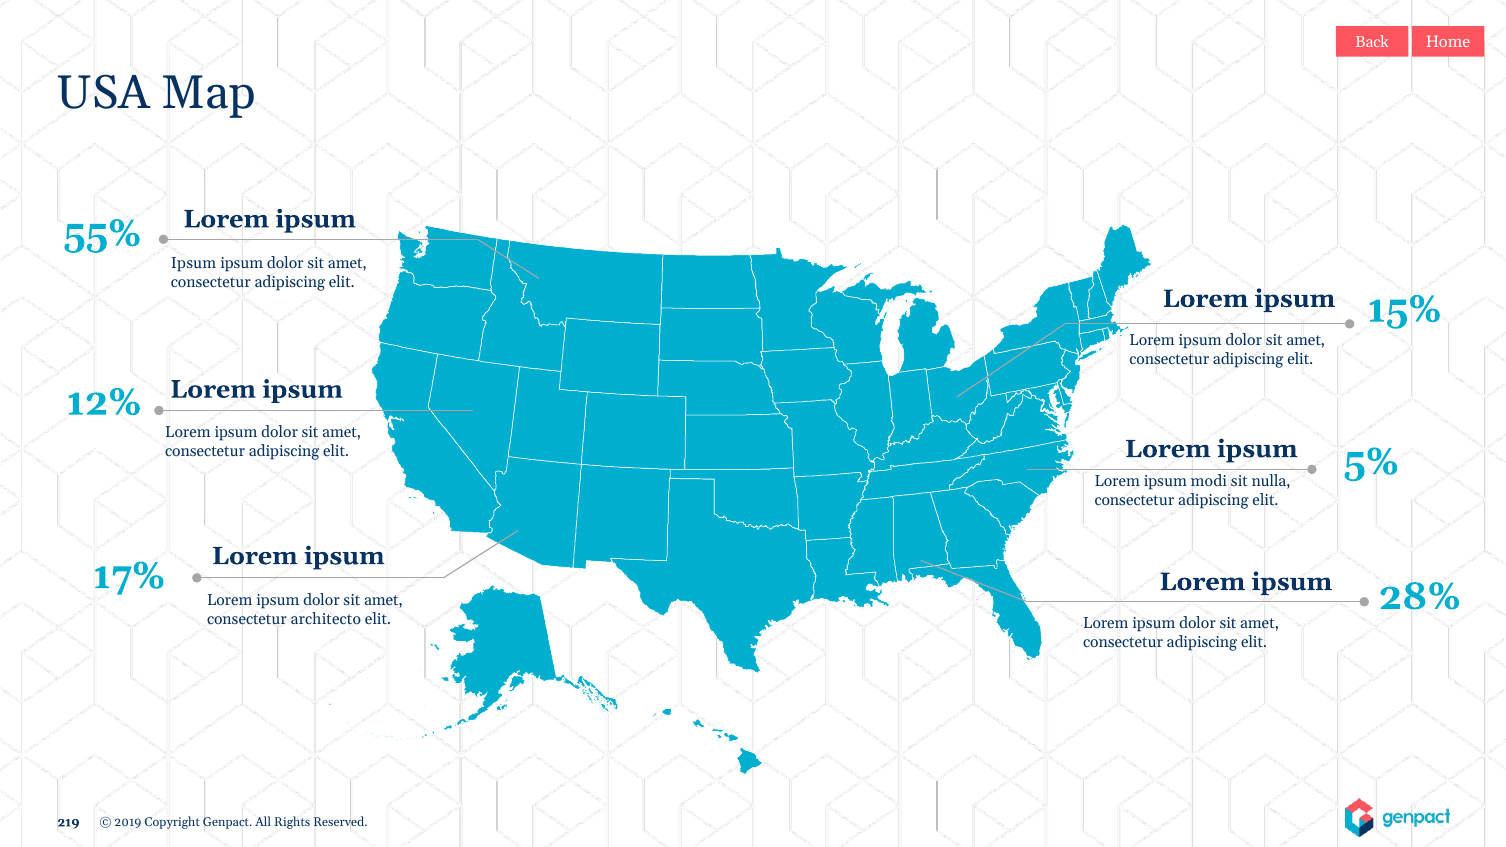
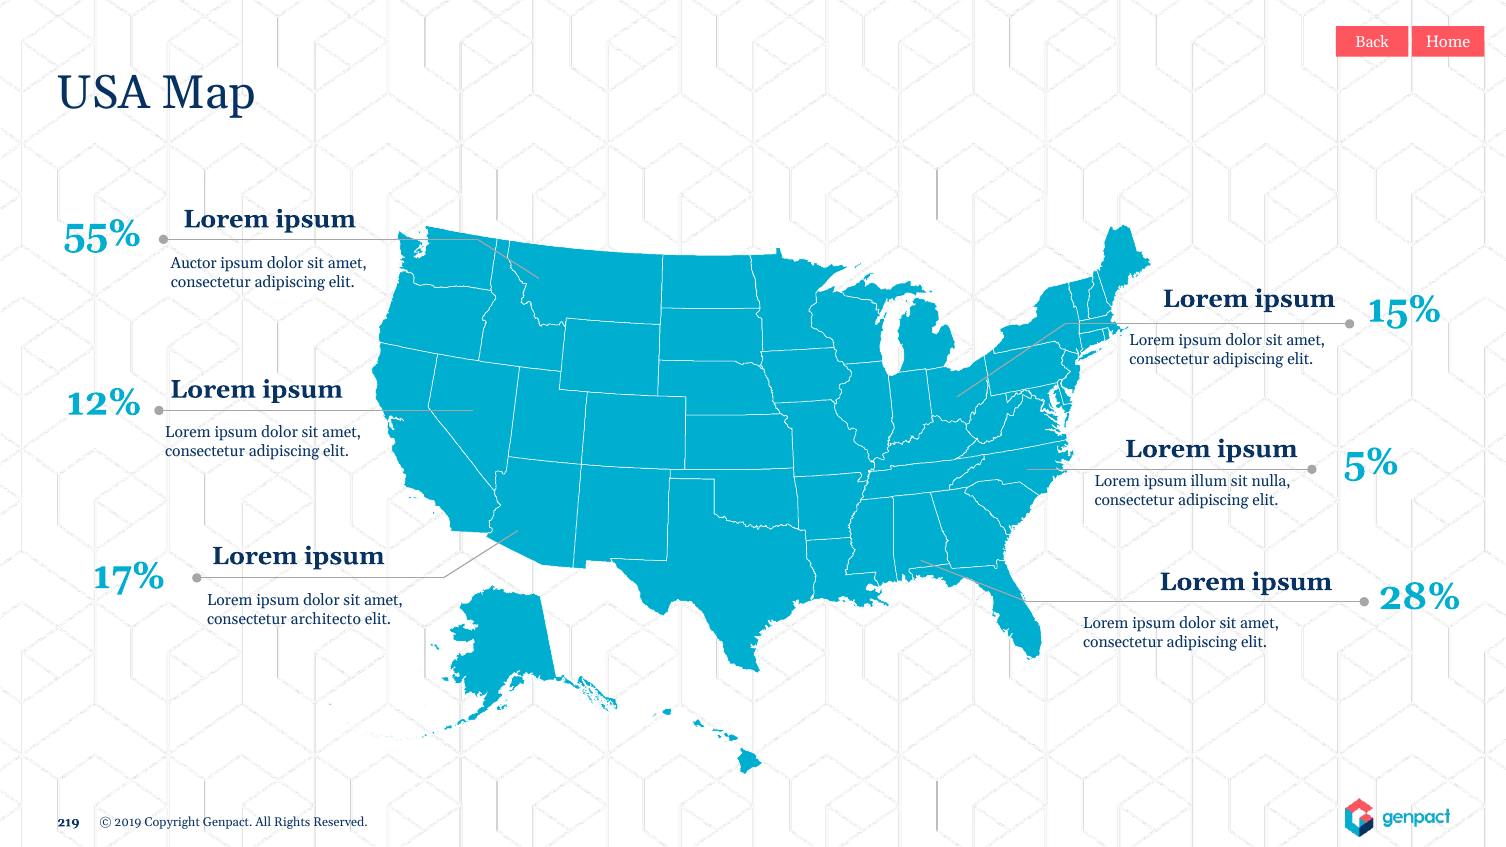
Ipsum: Ipsum -> Auctor (194, 263)
modi: modi -> illum (1209, 481)
